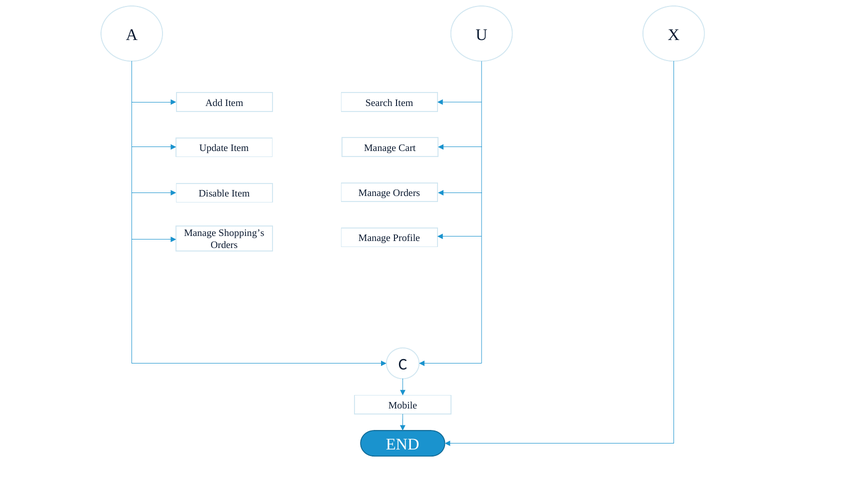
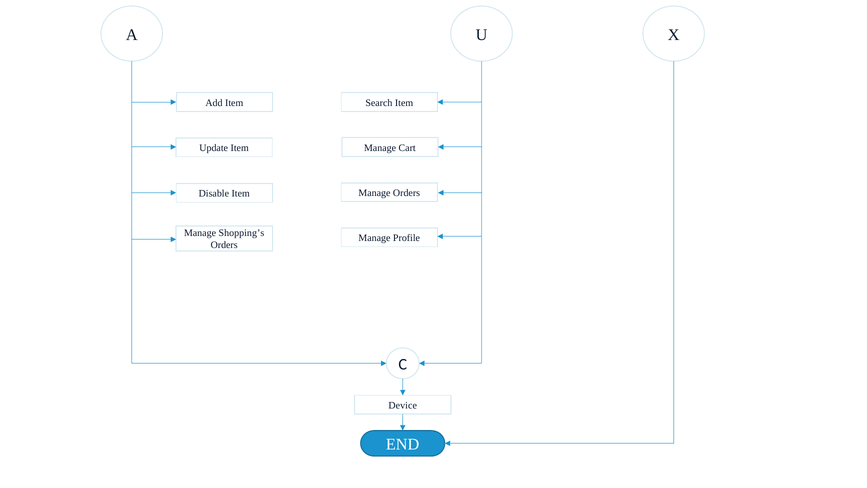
Mobile: Mobile -> Device (403, 405)
